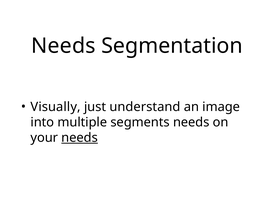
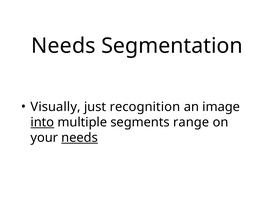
understand: understand -> recognition (145, 107)
into underline: none -> present (42, 122)
segments needs: needs -> range (191, 122)
